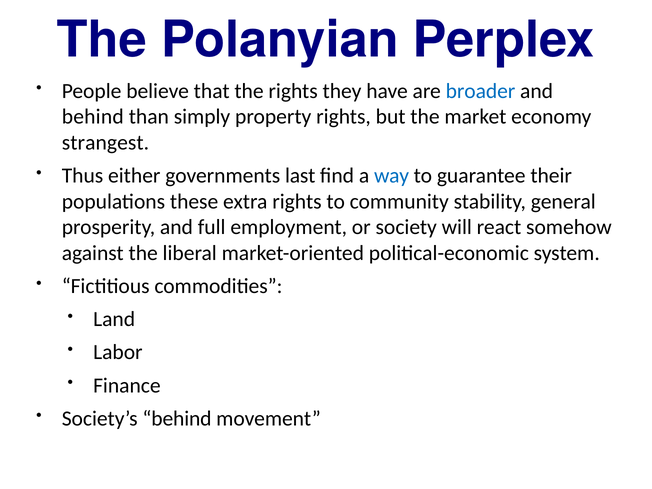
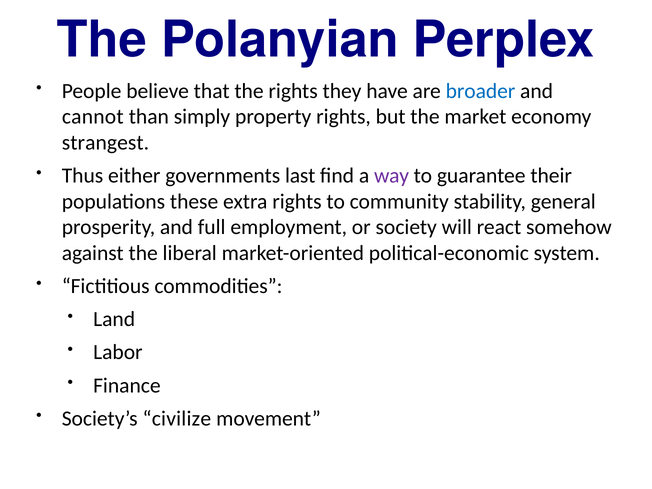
behind: behind -> cannot (93, 117)
way colour: blue -> purple (392, 176)
Society’s behind: behind -> civilize (177, 418)
